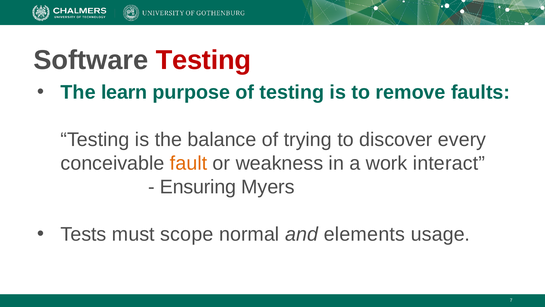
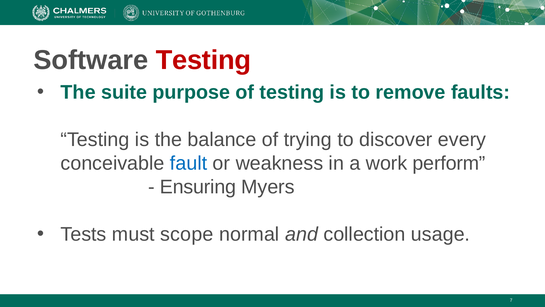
learn: learn -> suite (124, 92)
fault colour: orange -> blue (189, 163)
interact: interact -> perform (449, 163)
elements: elements -> collection (365, 234)
